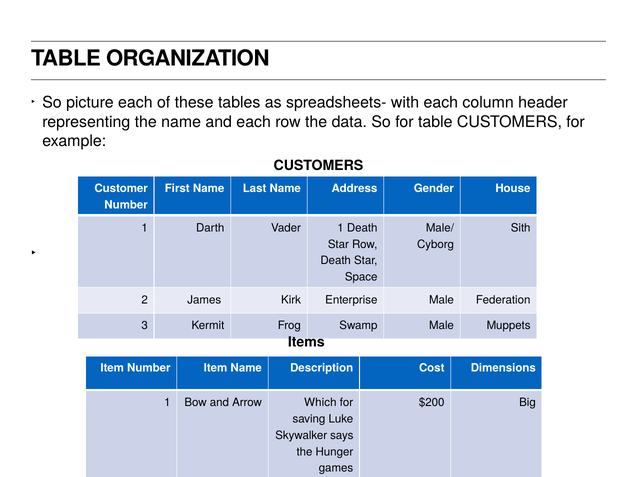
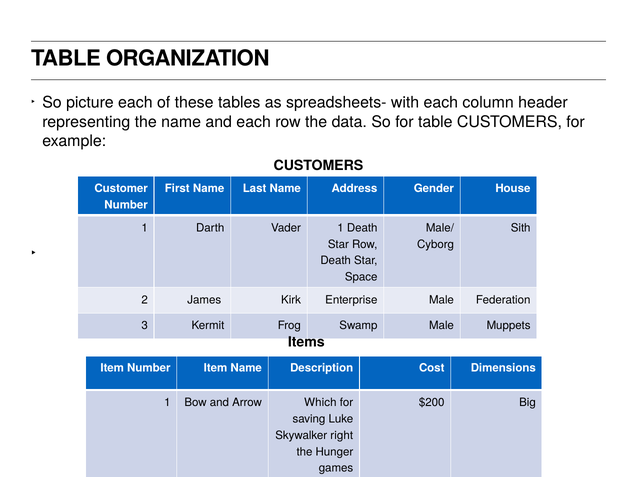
says: says -> right (342, 436)
